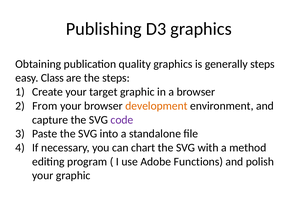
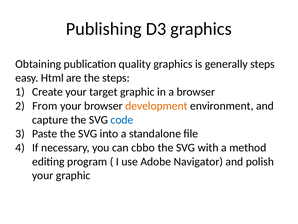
Class: Class -> Html (52, 78)
code colour: purple -> blue (122, 120)
chart: chart -> cbbo (143, 147)
Functions: Functions -> Navigator (198, 161)
